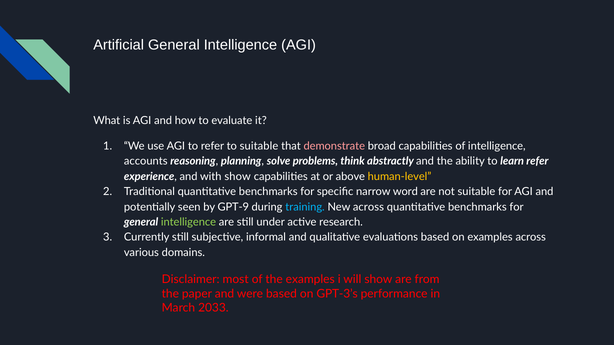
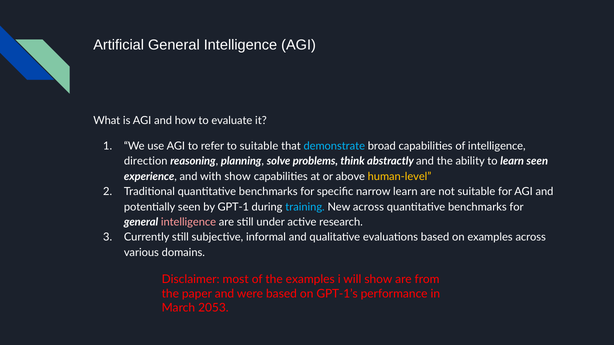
demonstrate colour: pink -> light blue (334, 146)
accounts: accounts -> direction (146, 161)
learn refer: refer -> seen (537, 161)
narrow word: word -> learn (405, 192)
GPT-9: GPT-9 -> GPT-1 (233, 207)
intelligence colour: light green -> pink (188, 222)
GPT-3’s: GPT-3’s -> GPT-1’s (337, 294)
2033: 2033 -> 2053 (213, 308)
